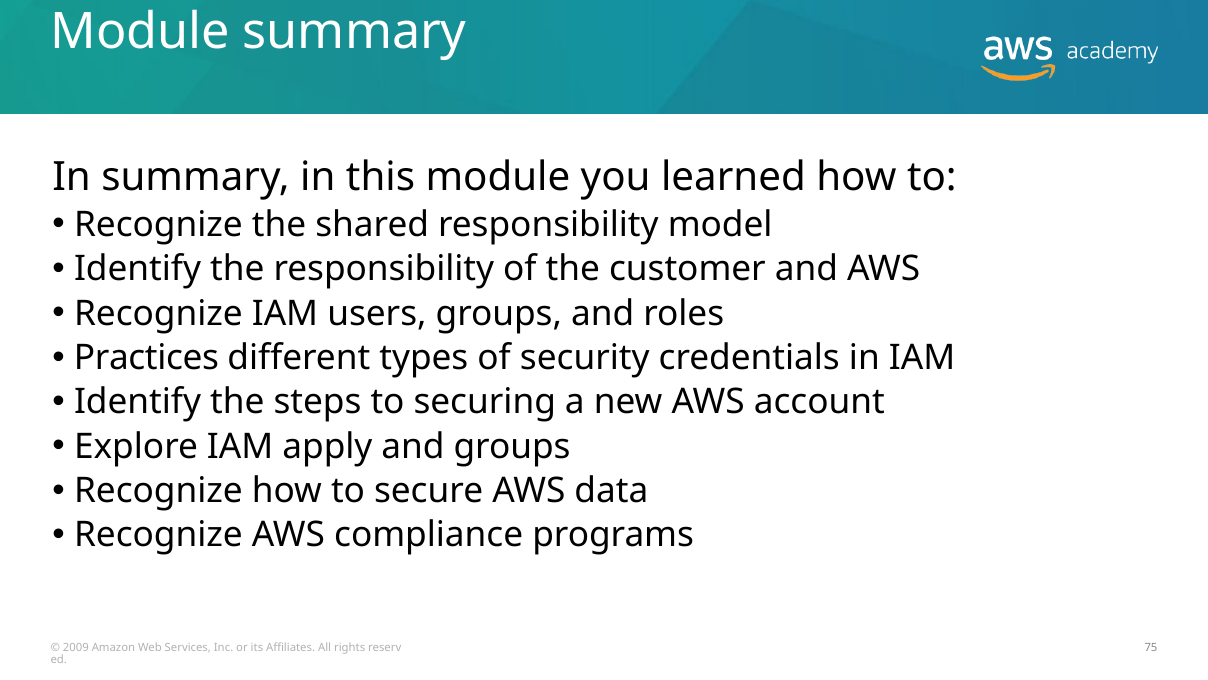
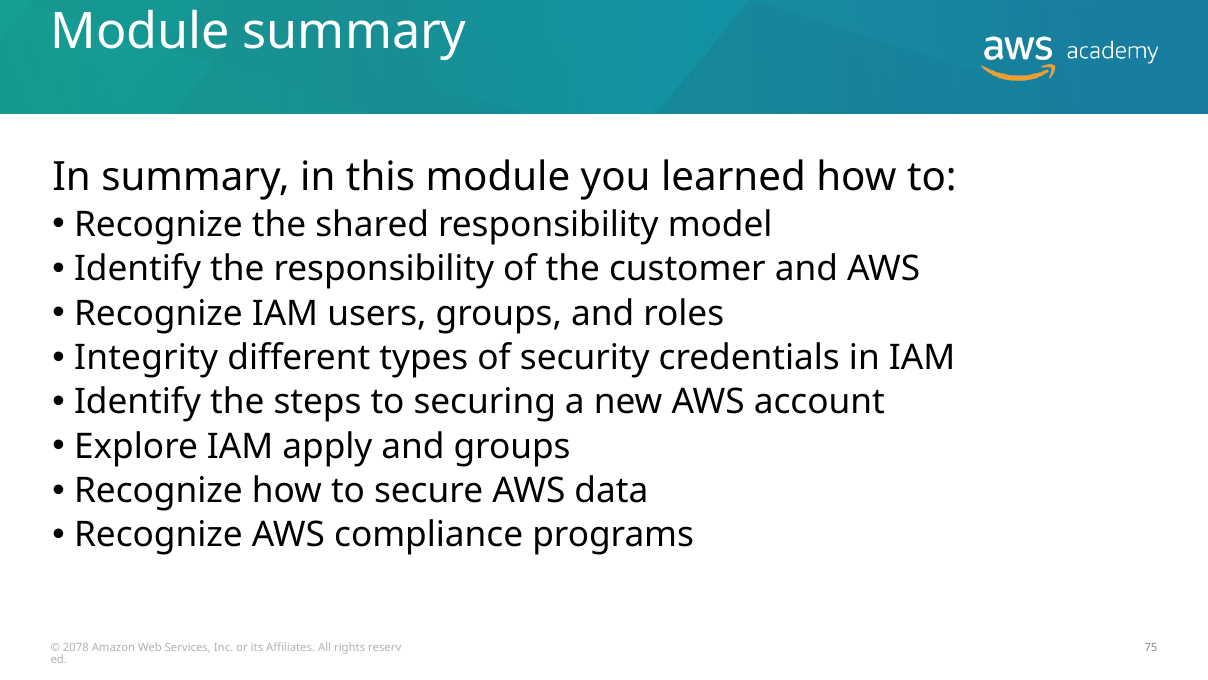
Practices: Practices -> Integrity (146, 358)
2009: 2009 -> 2078 (76, 648)
